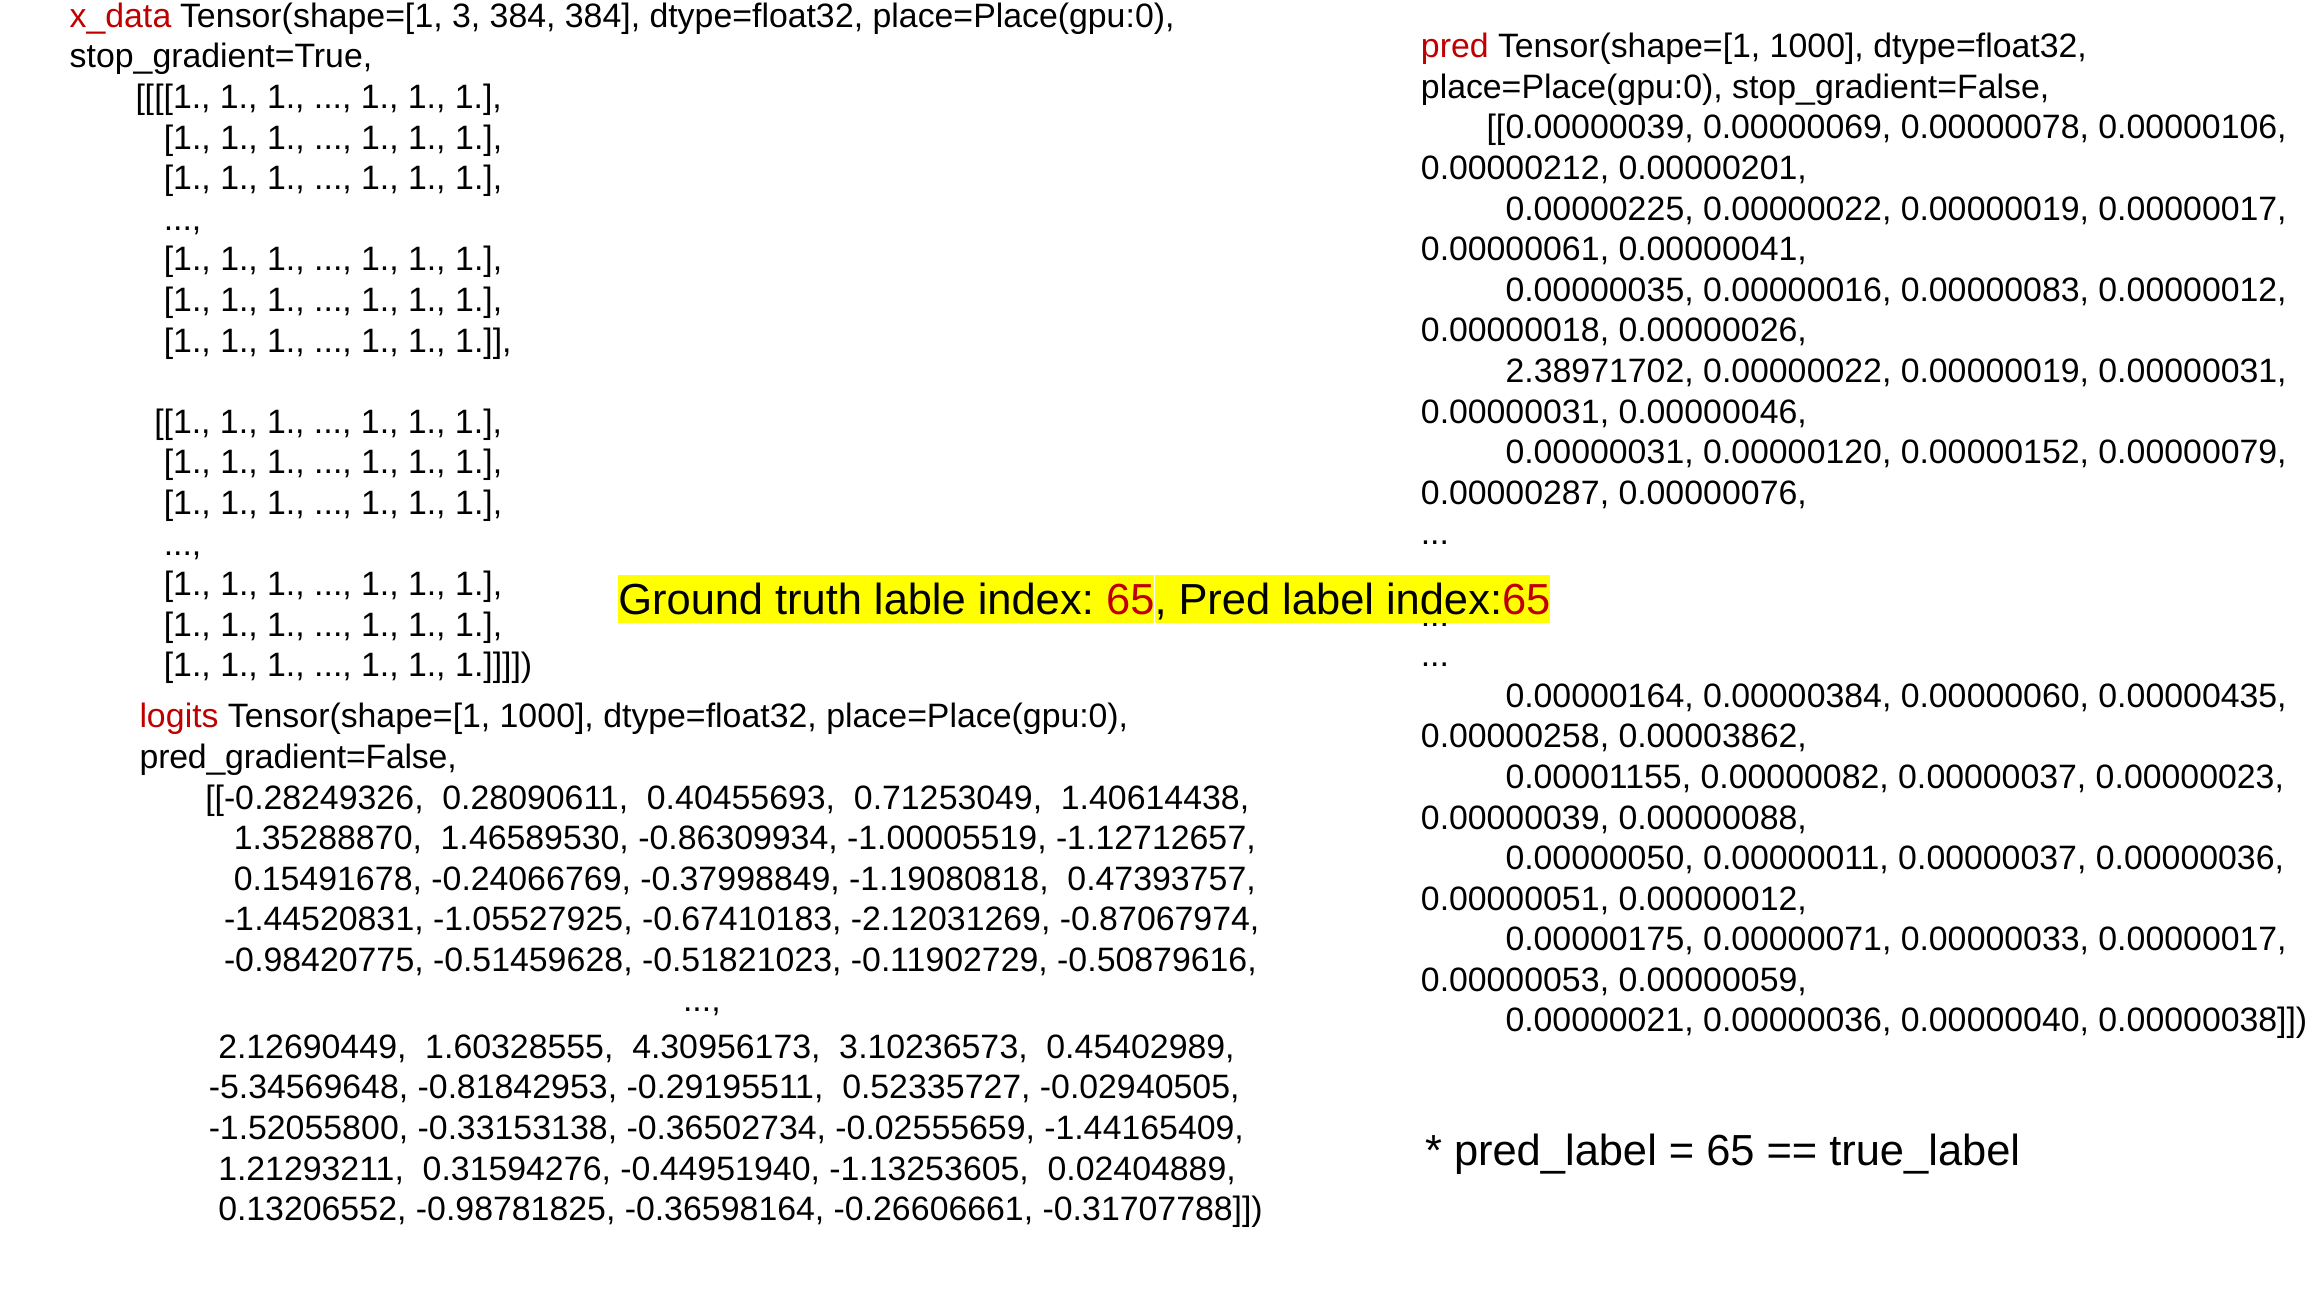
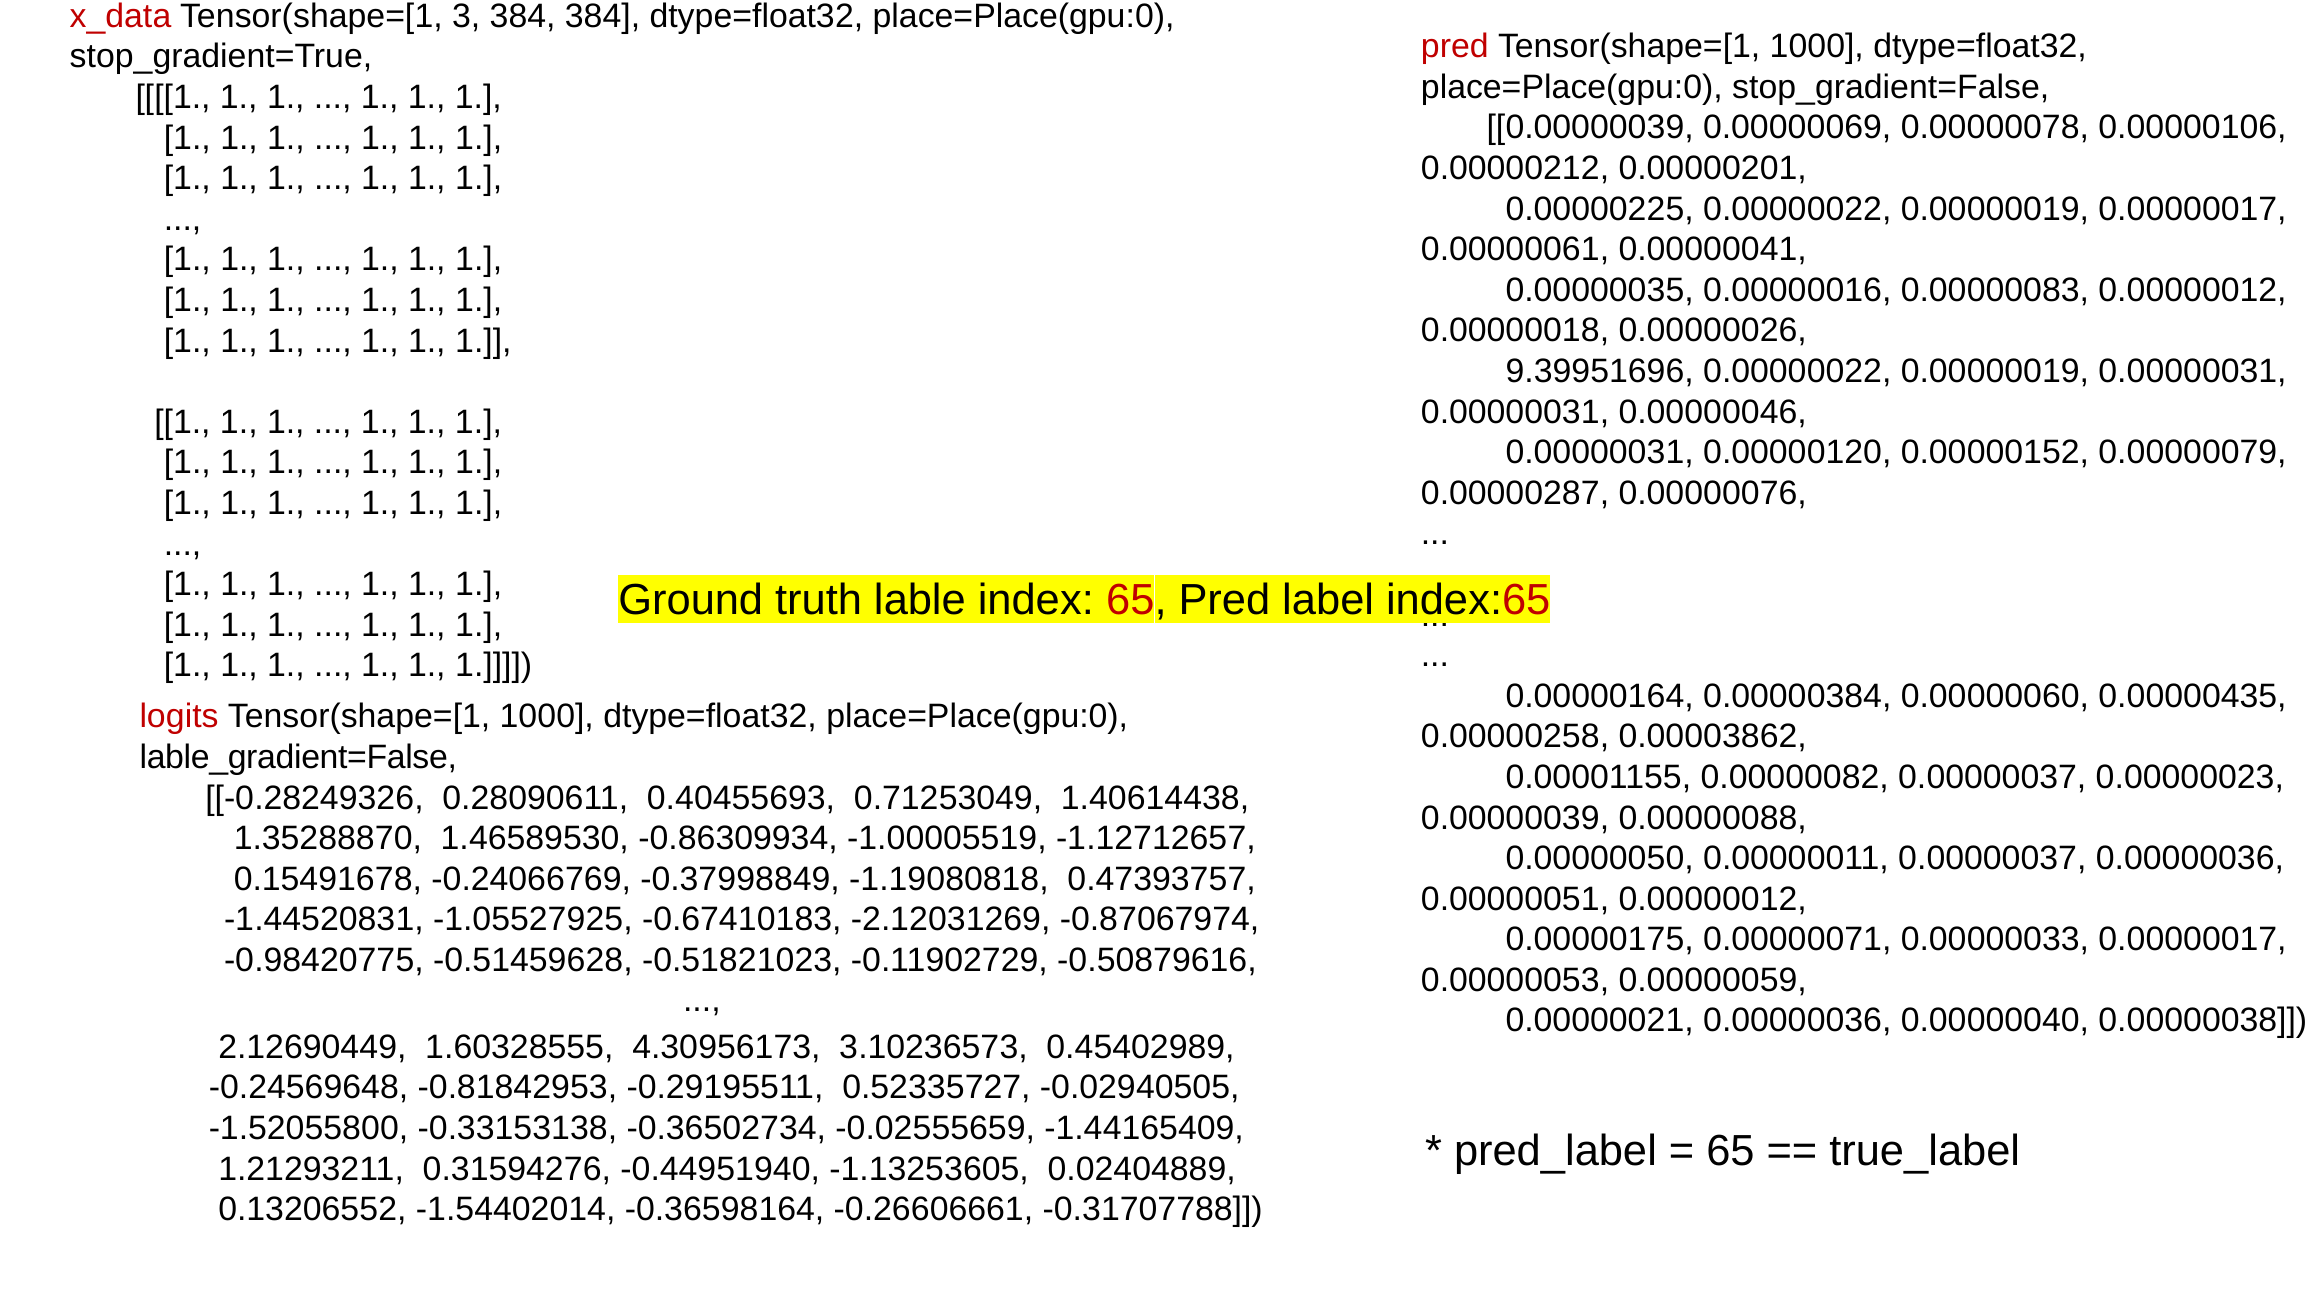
2.38971702: 2.38971702 -> 9.39951696 (1600, 371)
pred_gradient=False: pred_gradient=False -> lable_gradient=False (298, 757)
-5.34569648: -5.34569648 -> -0.24569648 (308, 1088)
-0.98781825: -0.98781825 -> -1.54402014 (516, 1209)
